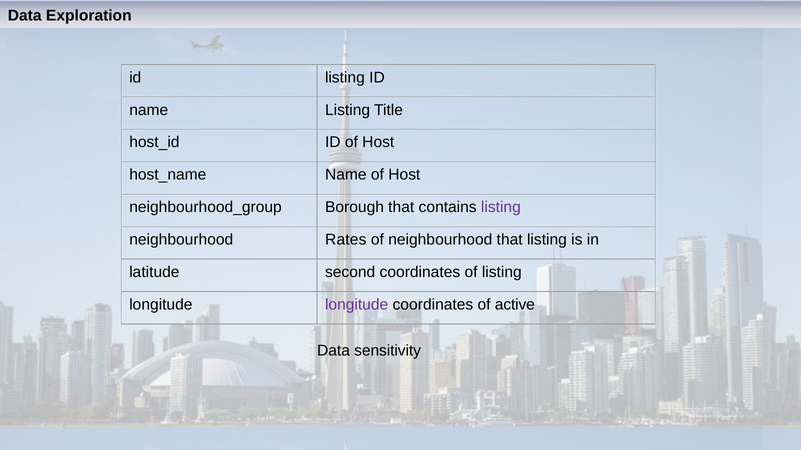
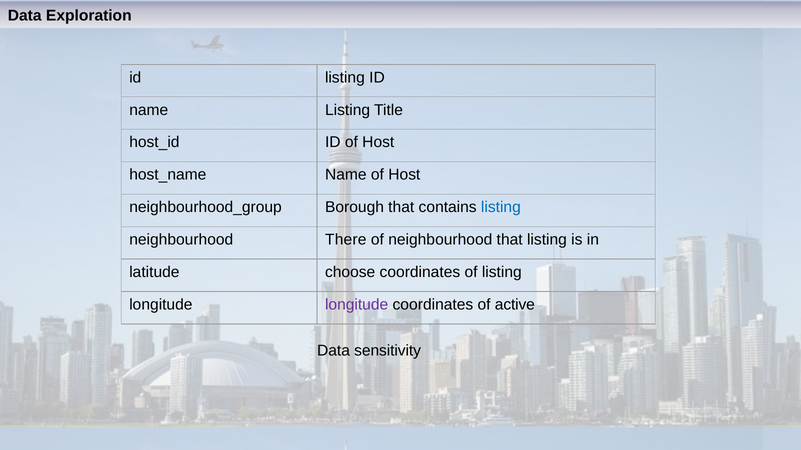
listing colour: purple -> blue (501, 207)
Rates: Rates -> There (346, 240)
second: second -> choose (350, 272)
